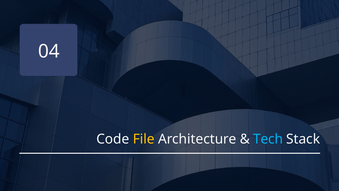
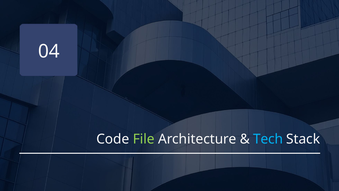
File colour: yellow -> light green (144, 139)
